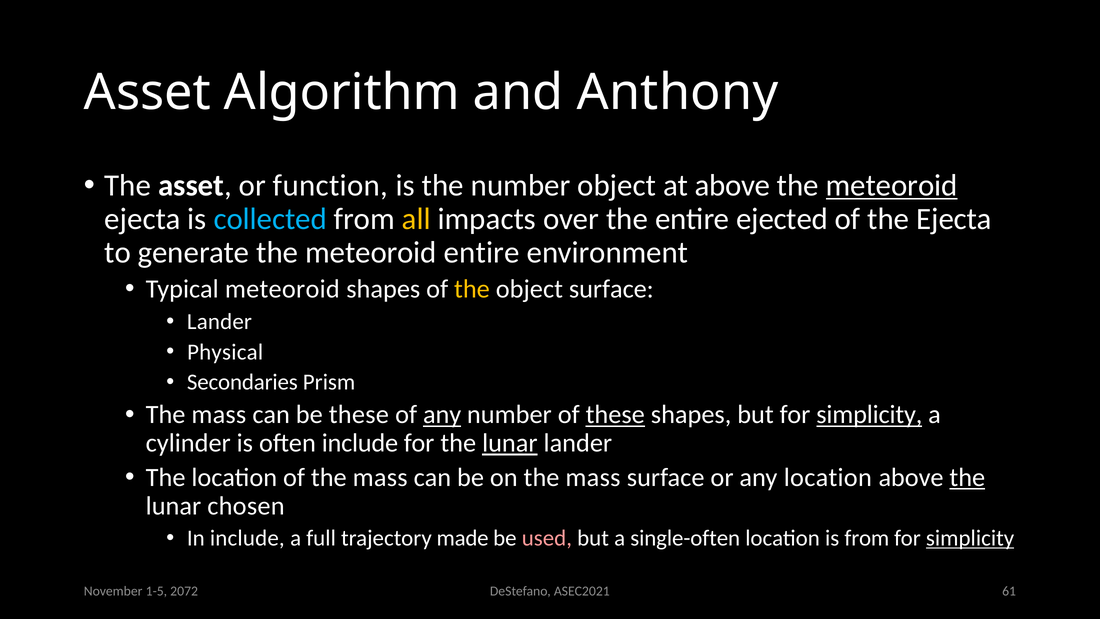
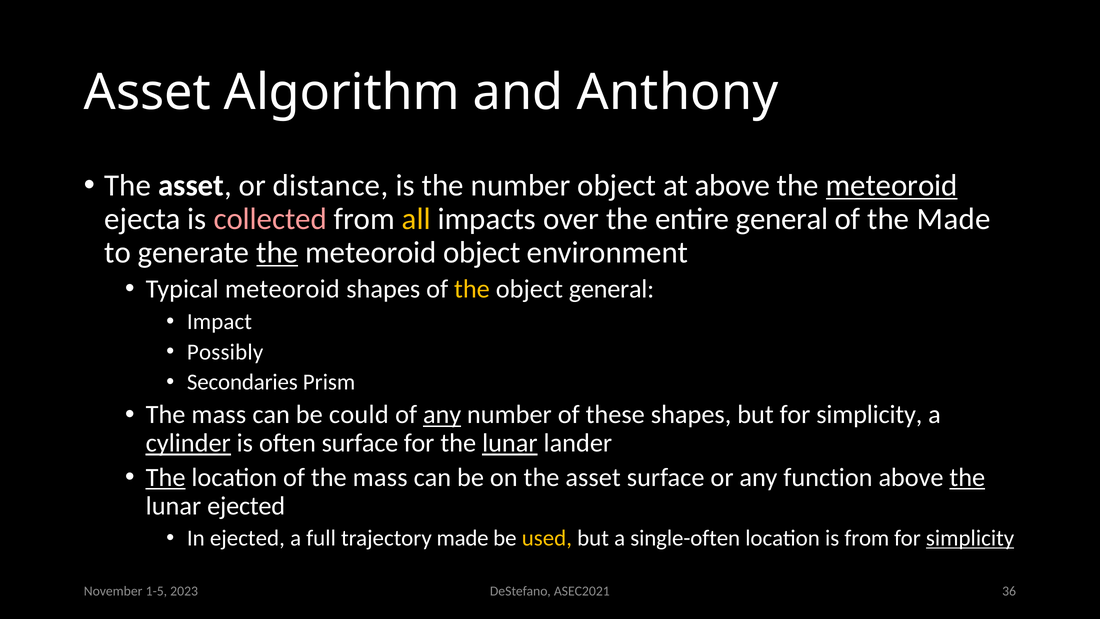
function: function -> distance (331, 185)
collected colour: light blue -> pink (270, 219)
entire ejected: ejected -> general (782, 219)
the Ejecta: Ejecta -> Made (954, 219)
the underline: none -> present (277, 252)
meteoroid entire: entire -> object (482, 252)
object surface: surface -> general (611, 289)
Lander: Lander -> Impact (219, 321)
Physical: Physical -> Possibly (225, 352)
be these: these -> could (359, 415)
these underline: present -> none (615, 415)
simplicity underline: present -> none (869, 415)
cylinder underline: none -> present (188, 443)
often include: include -> surface (360, 443)
The underline: none -> present (166, 477)
on the mass: mass -> asset (593, 477)
any location: location -> function (828, 477)
lunar chosen: chosen -> ejected (246, 506)
In include: include -> ejected (247, 538)
used colour: pink -> yellow (547, 538)
61: 61 -> 36 (1009, 591)
2072: 2072 -> 2023 (184, 591)
